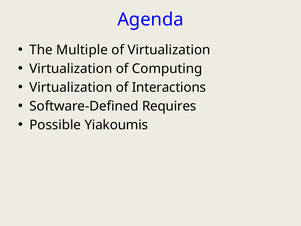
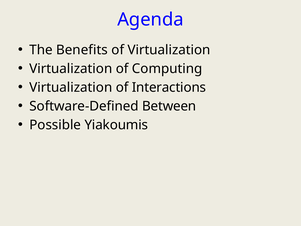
Multiple: Multiple -> Benefits (82, 50)
Requires: Requires -> Between (169, 106)
